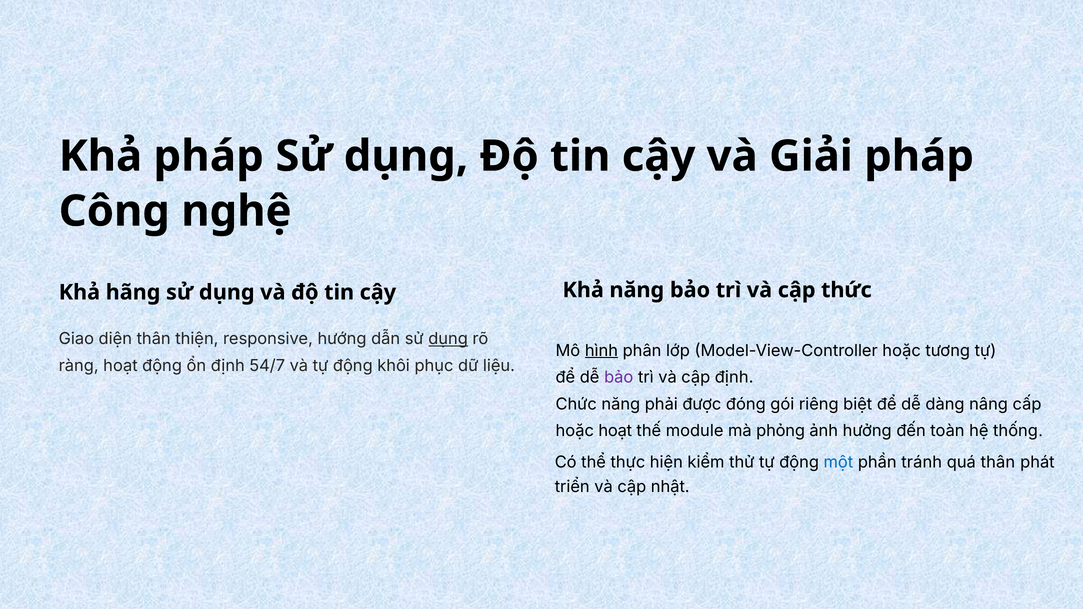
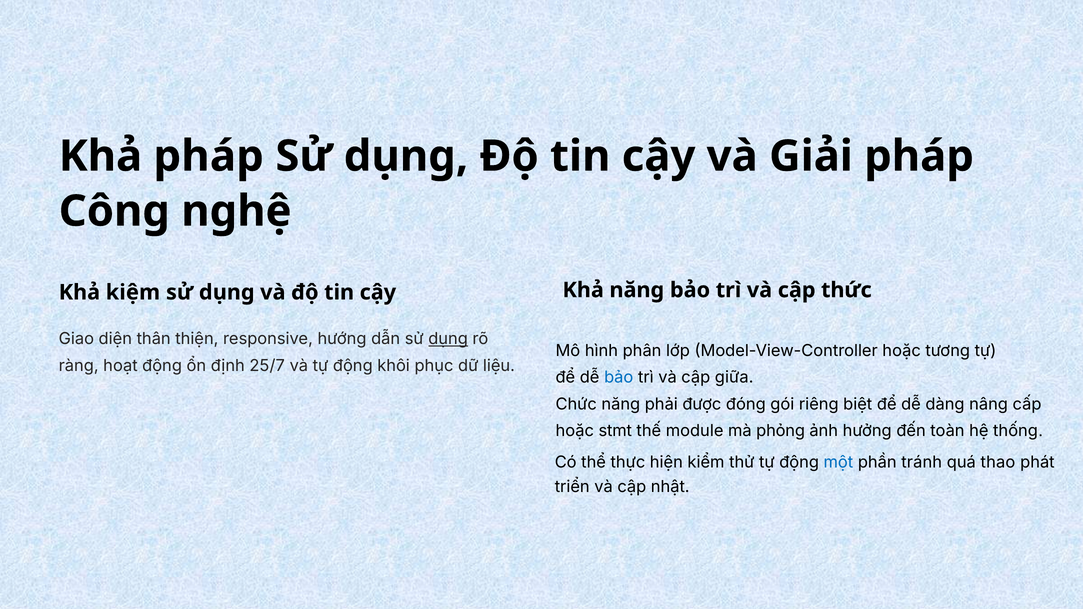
hãng: hãng -> kiệm (133, 292)
hình underline: present -> none (601, 351)
54/7: 54/7 -> 25/7 (267, 366)
bảo colour: purple -> blue (619, 377)
cập định: định -> giữa (734, 377)
hoặc hoạt: hoạt -> stmt (615, 431)
quá thân: thân -> thao (998, 463)
